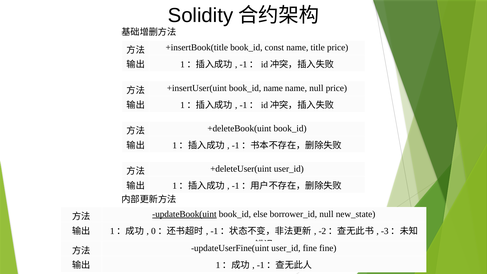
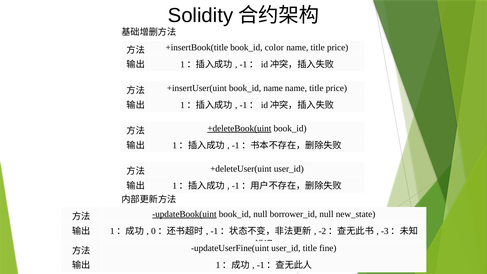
const: const -> color (274, 48)
null: null -> title (316, 88)
+deleteBook(uint underline: none -> present (239, 128)
else: else -> null (260, 214)
fine: fine -> title (310, 248)
